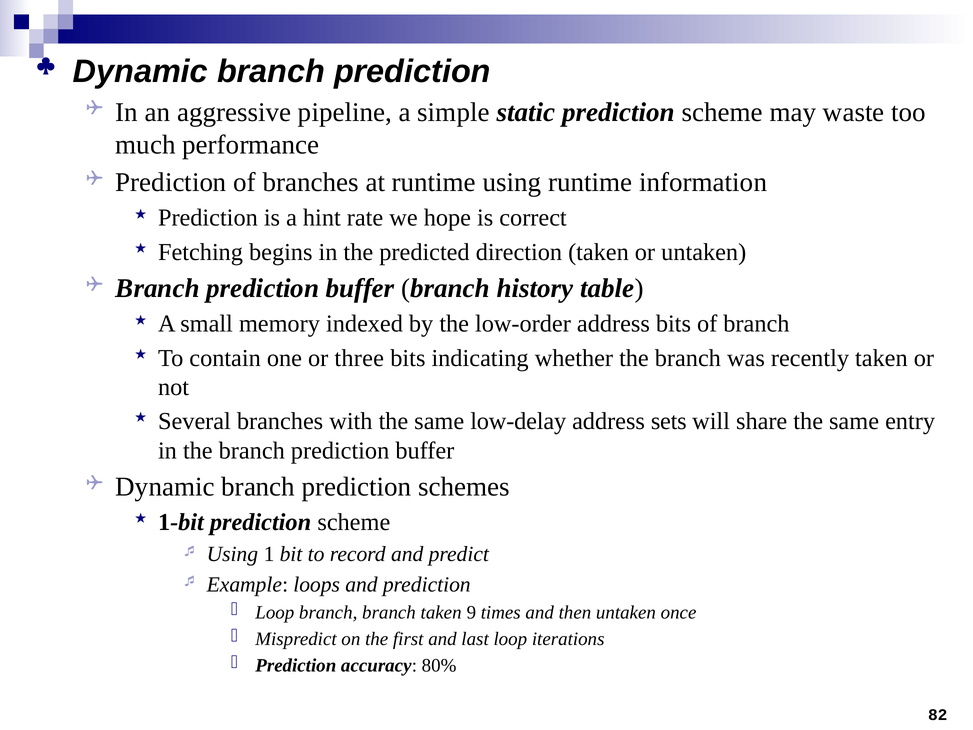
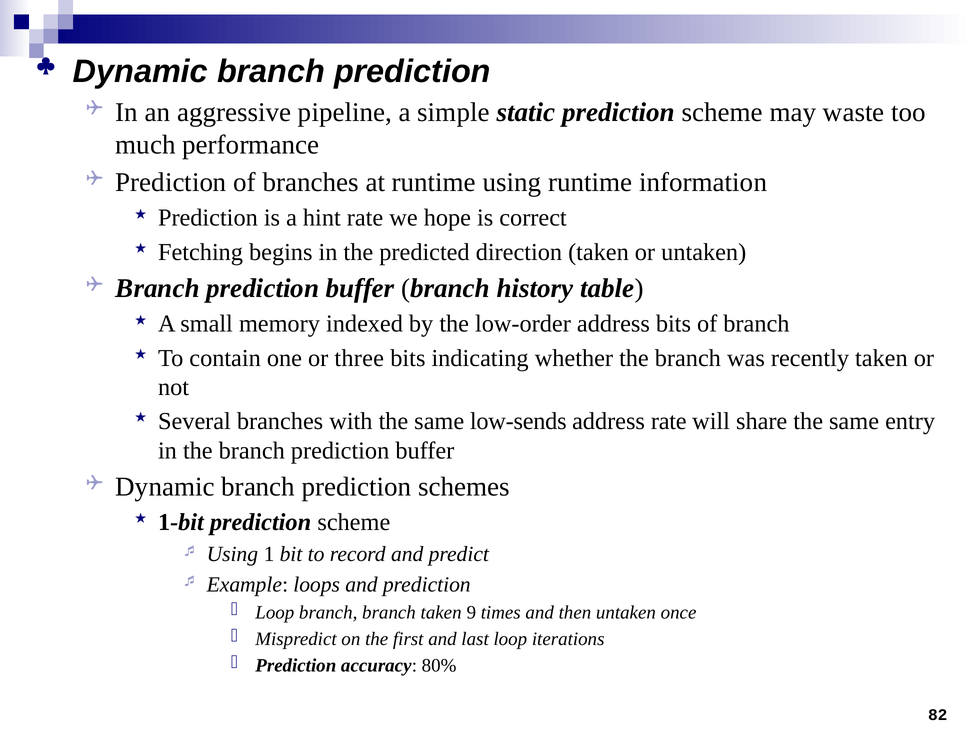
low-delay: low-delay -> low-sends (518, 421)
address sets: sets -> rate (669, 421)
